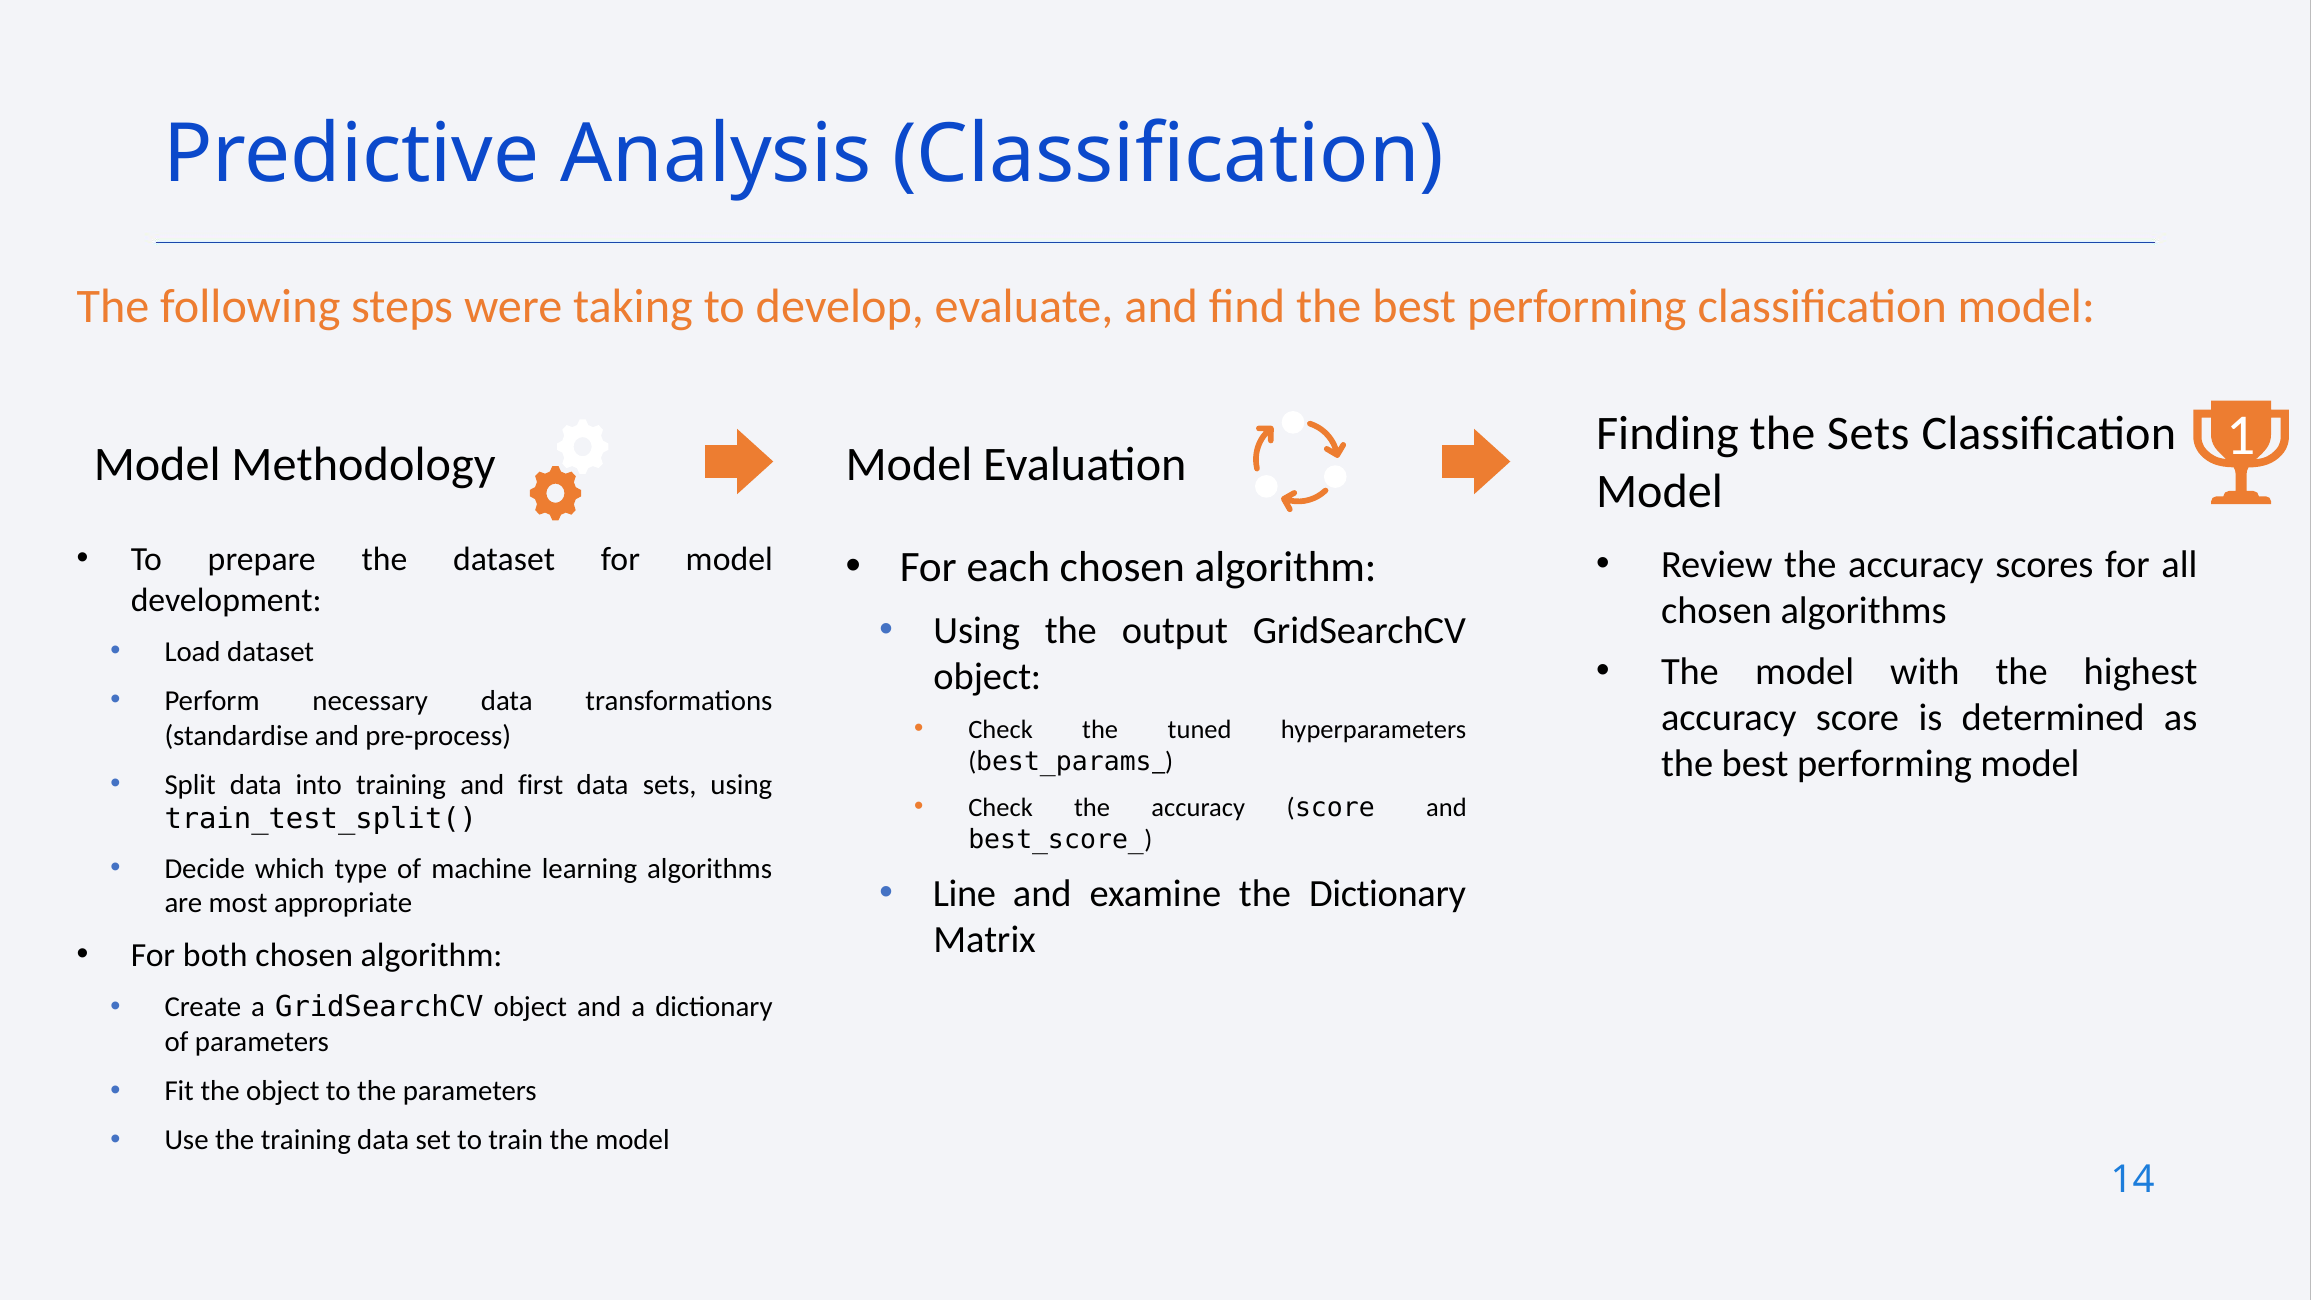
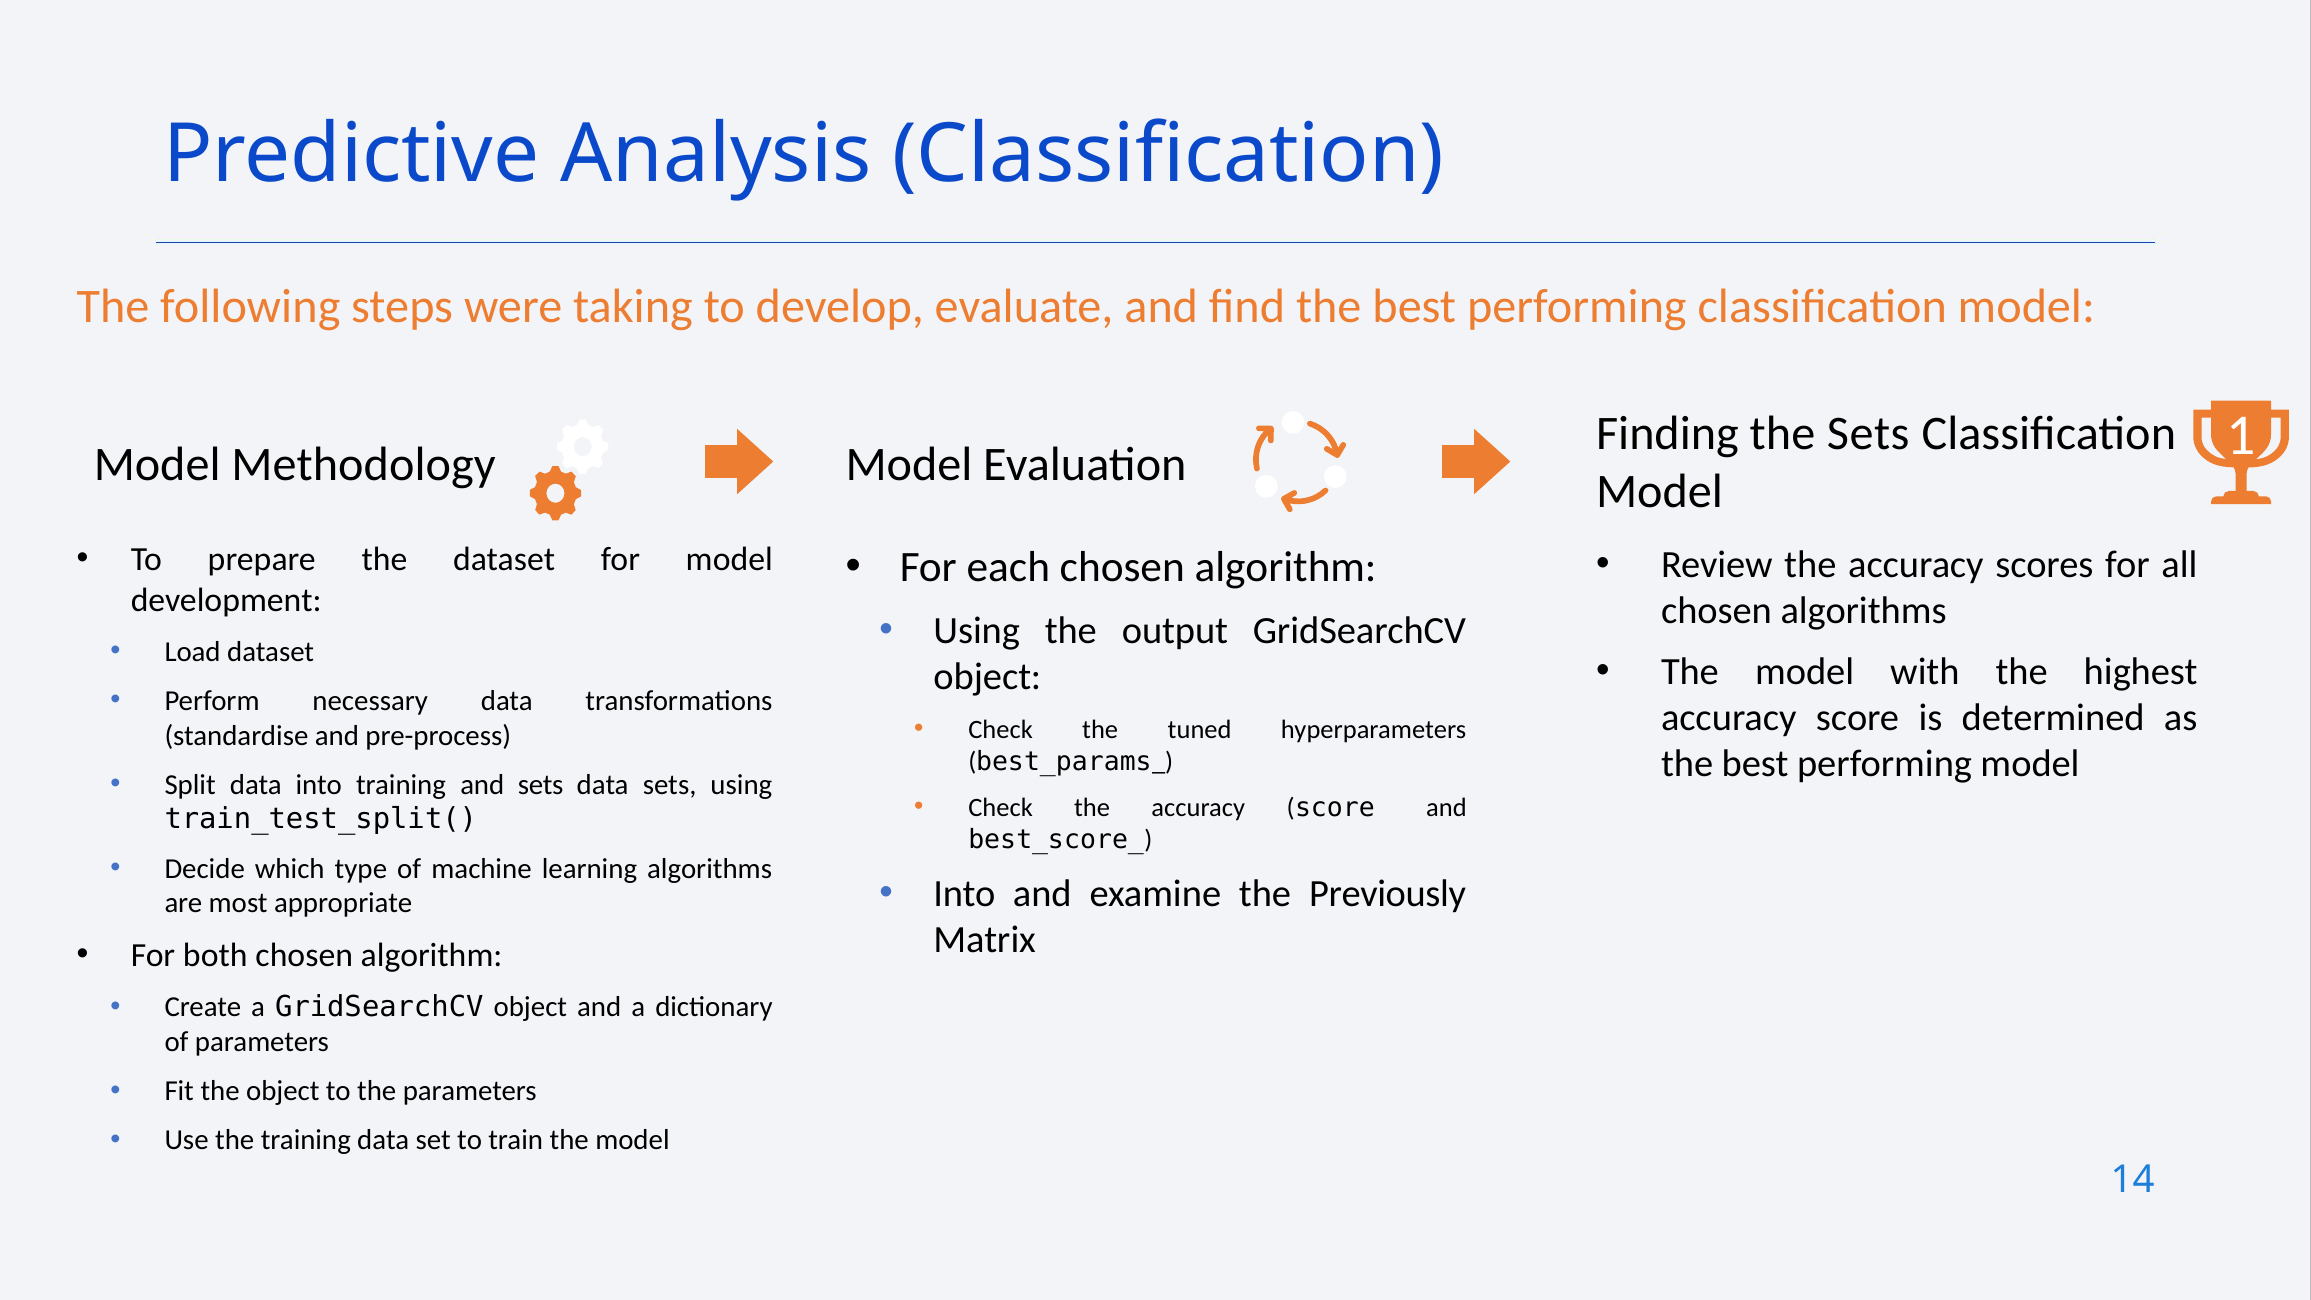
and first: first -> sets (541, 785)
Line: Line -> Into (964, 894)
the Dictionary: Dictionary -> Previously (1387, 894)
